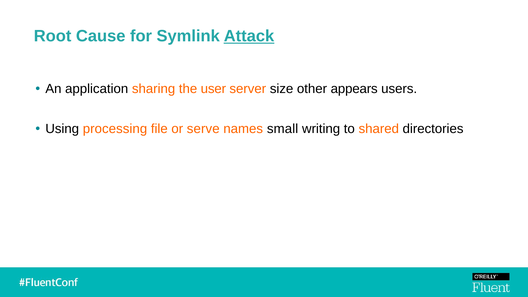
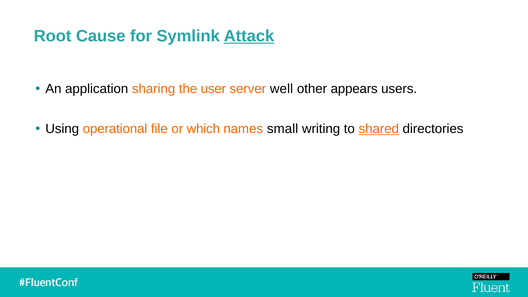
size: size -> well (282, 89)
processing: processing -> operational (115, 129)
serve: serve -> which (203, 129)
shared underline: none -> present (379, 129)
